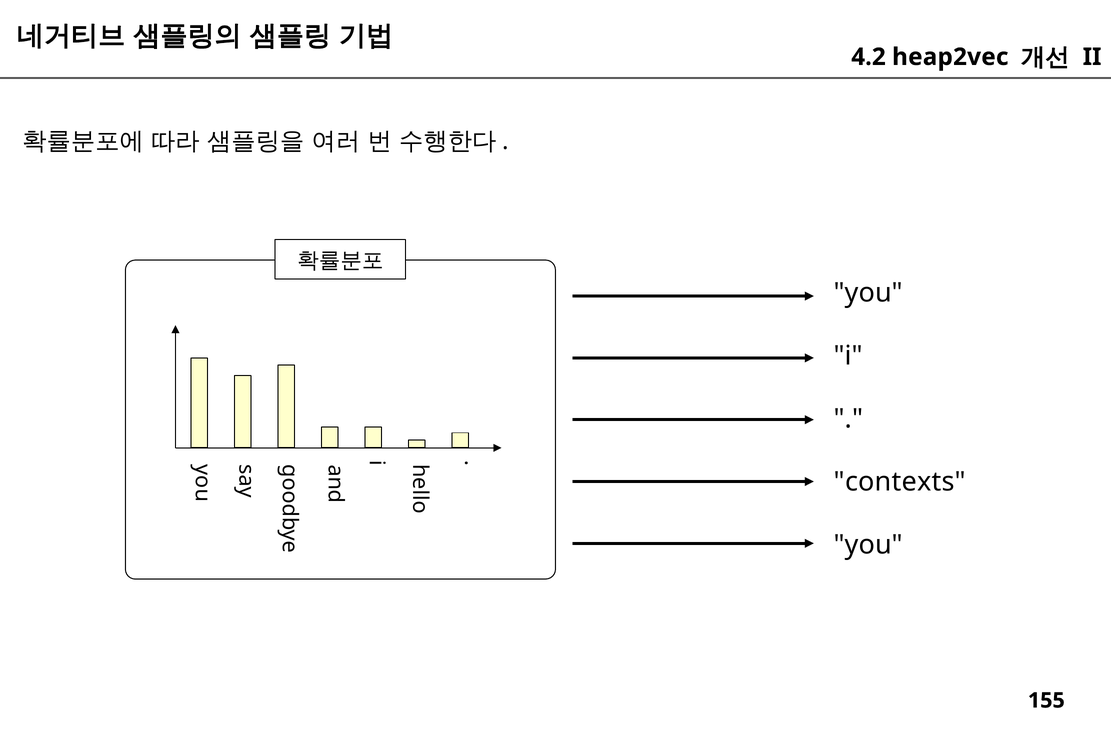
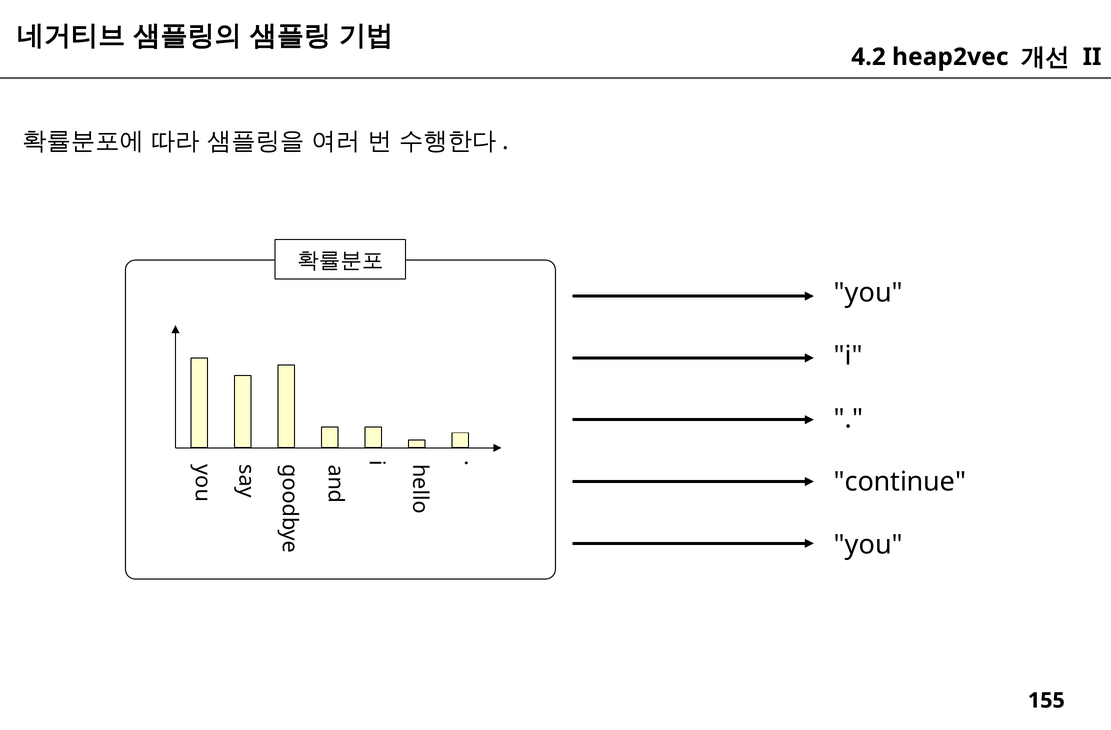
contexts: contexts -> continue (900, 482)
